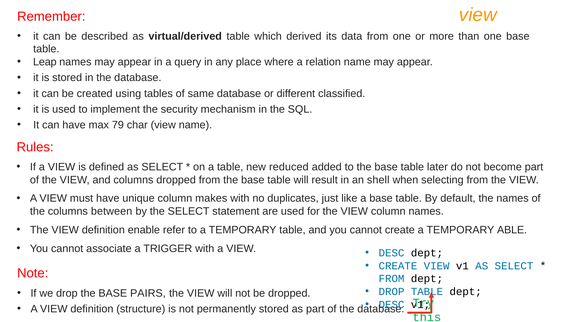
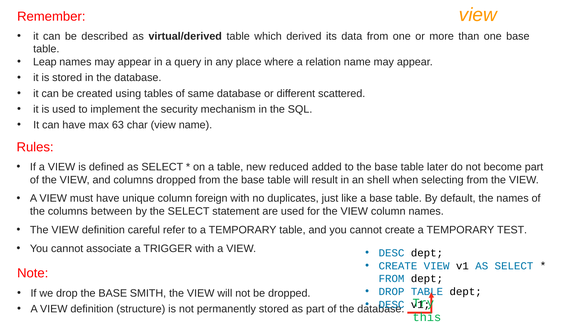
classified: classified -> scattered (342, 94)
79: 79 -> 63 (118, 125)
makes: makes -> foreign (211, 199)
enable: enable -> careful (144, 230)
ABLE: ABLE -> TEST (512, 230)
PAIRS: PAIRS -> SMITH (148, 293)
